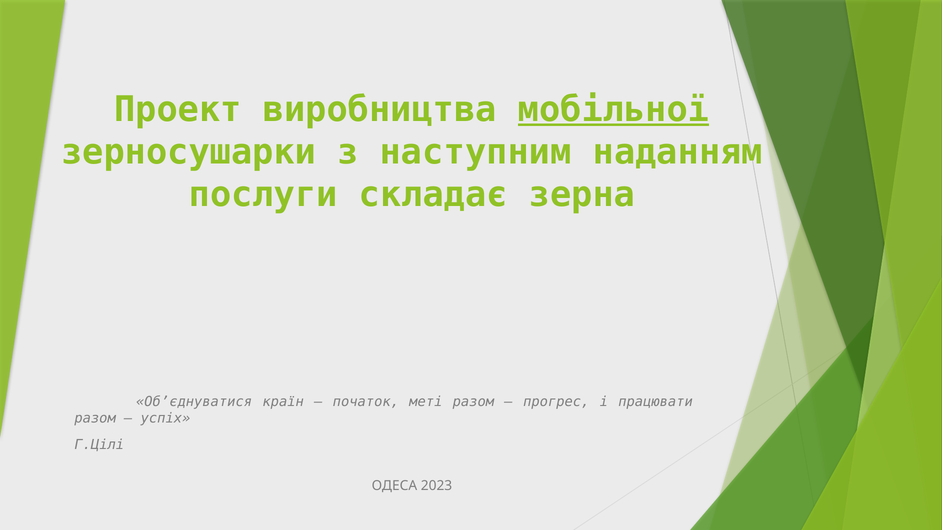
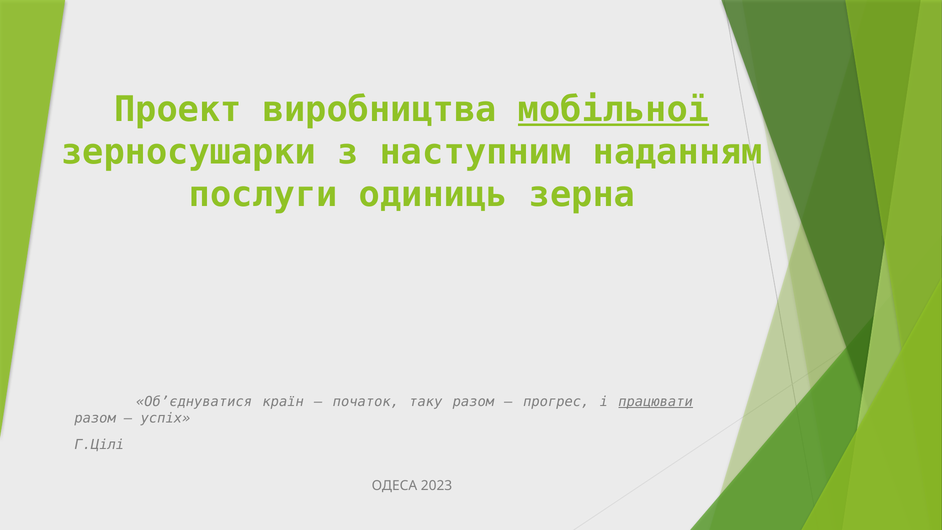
складає: складає -> одиниць (433, 194)
меті: меті -> таку (426, 402)
працювати underline: none -> present (656, 402)
